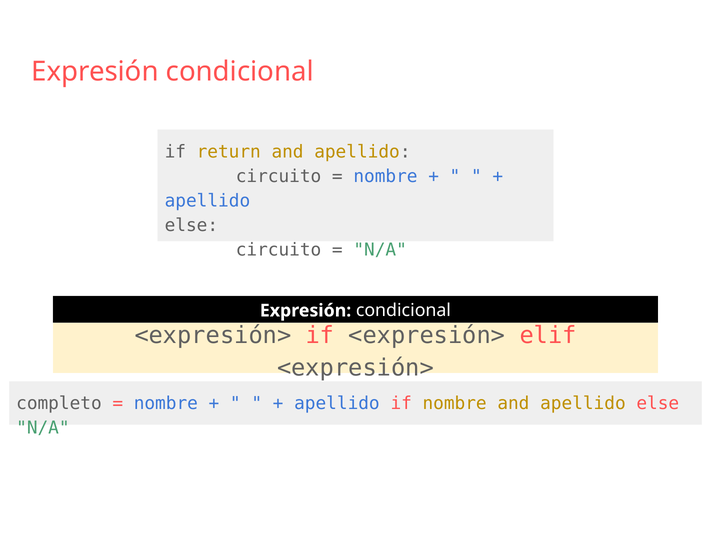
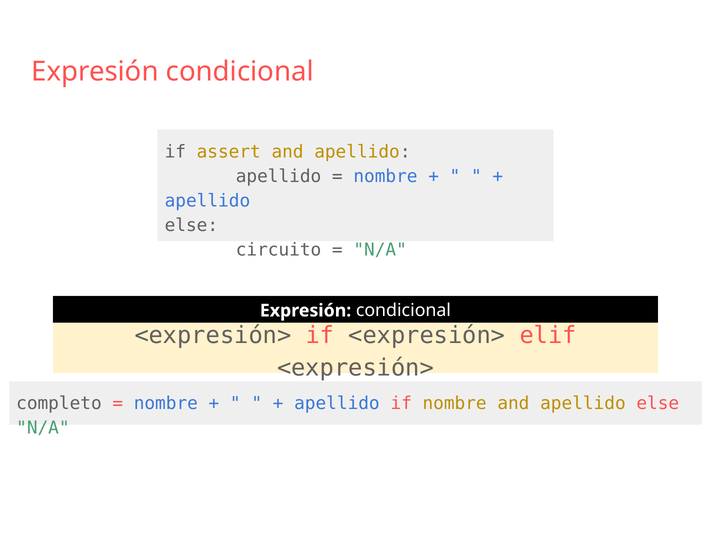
return: return -> assert (229, 152)
circuito: circuito -> apellido (279, 176)
